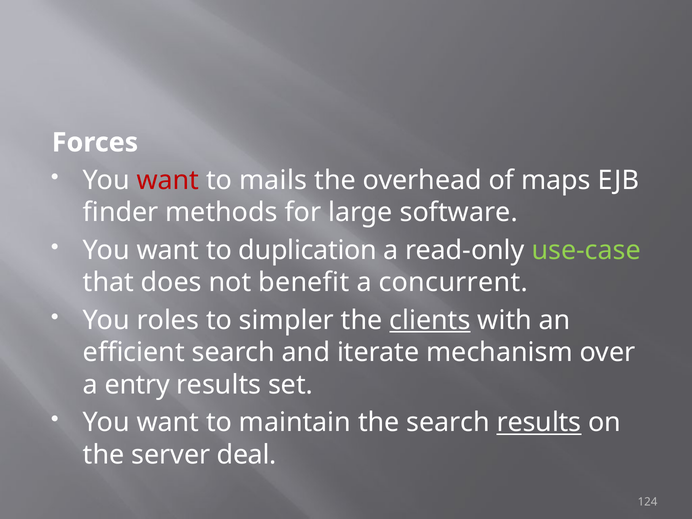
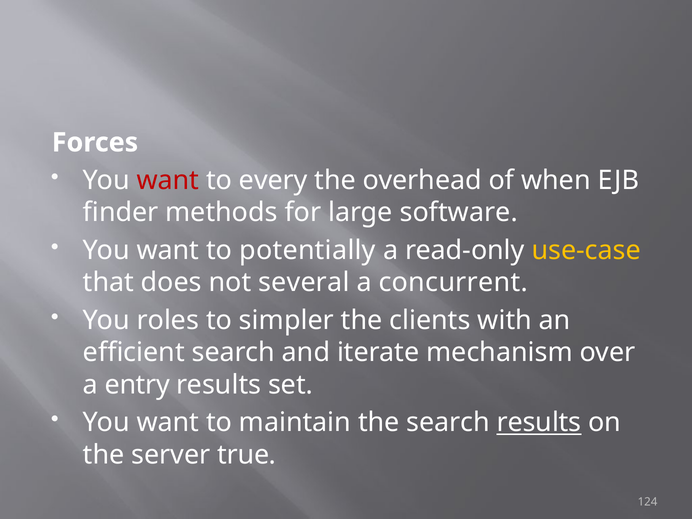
mails: mails -> every (273, 180)
maps: maps -> when (556, 180)
duplication: duplication -> potentially (307, 250)
use-case colour: light green -> yellow (586, 250)
benefit: benefit -> several (304, 283)
clients underline: present -> none (430, 320)
deal: deal -> true (247, 455)
